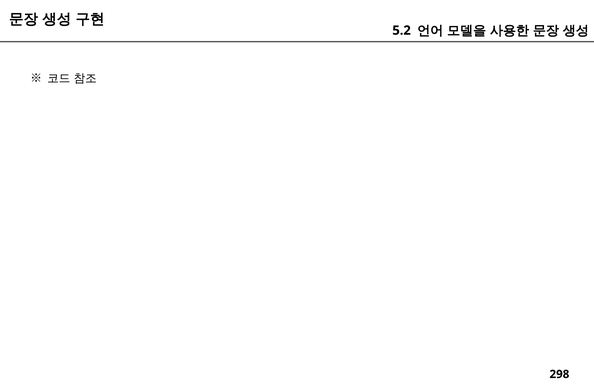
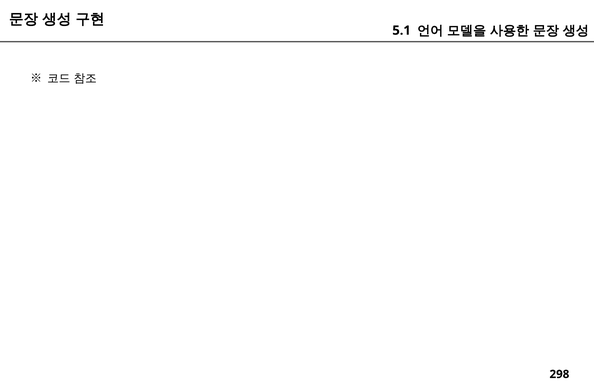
5.2: 5.2 -> 5.1 (402, 30)
